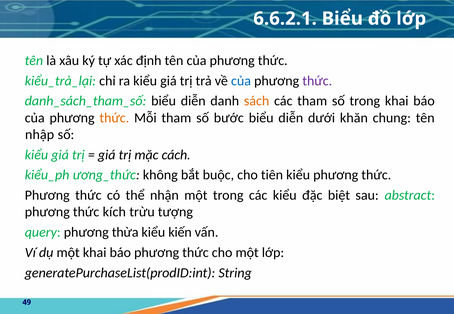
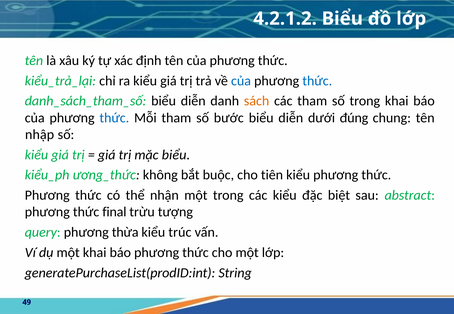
6.6.2.1: 6.6.2.1 -> 4.2.1.2 (285, 19)
thức colour: purple -> blue (317, 81)
thức colour: orange -> blue (114, 118)
khăn: khăn -> đúng (354, 118)
mặc cách: cách -> biểu (176, 155)
kích: kích -> final (114, 212)
kiến: kiến -> trúc (180, 232)
